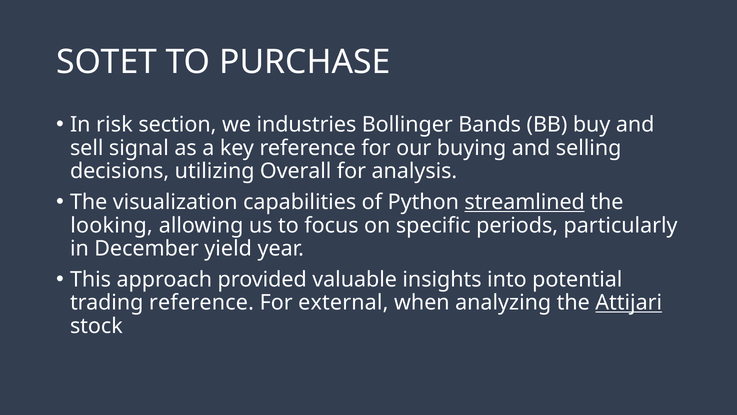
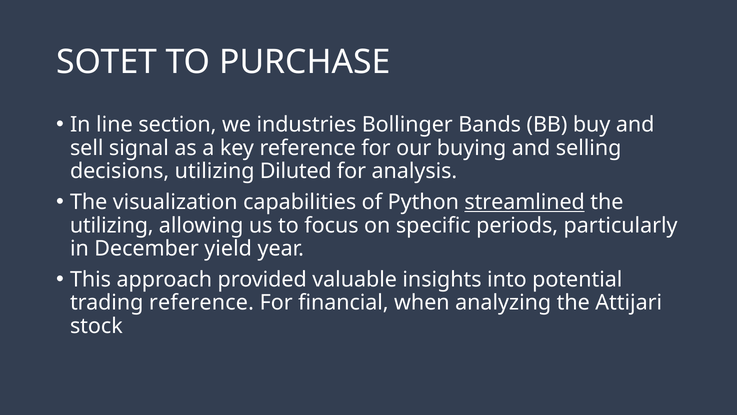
risk: risk -> line (114, 125)
Overall: Overall -> Diluted (296, 171)
looking: looking -> utilizing (112, 225)
external: external -> financial (343, 303)
Attijari underline: present -> none (629, 303)
